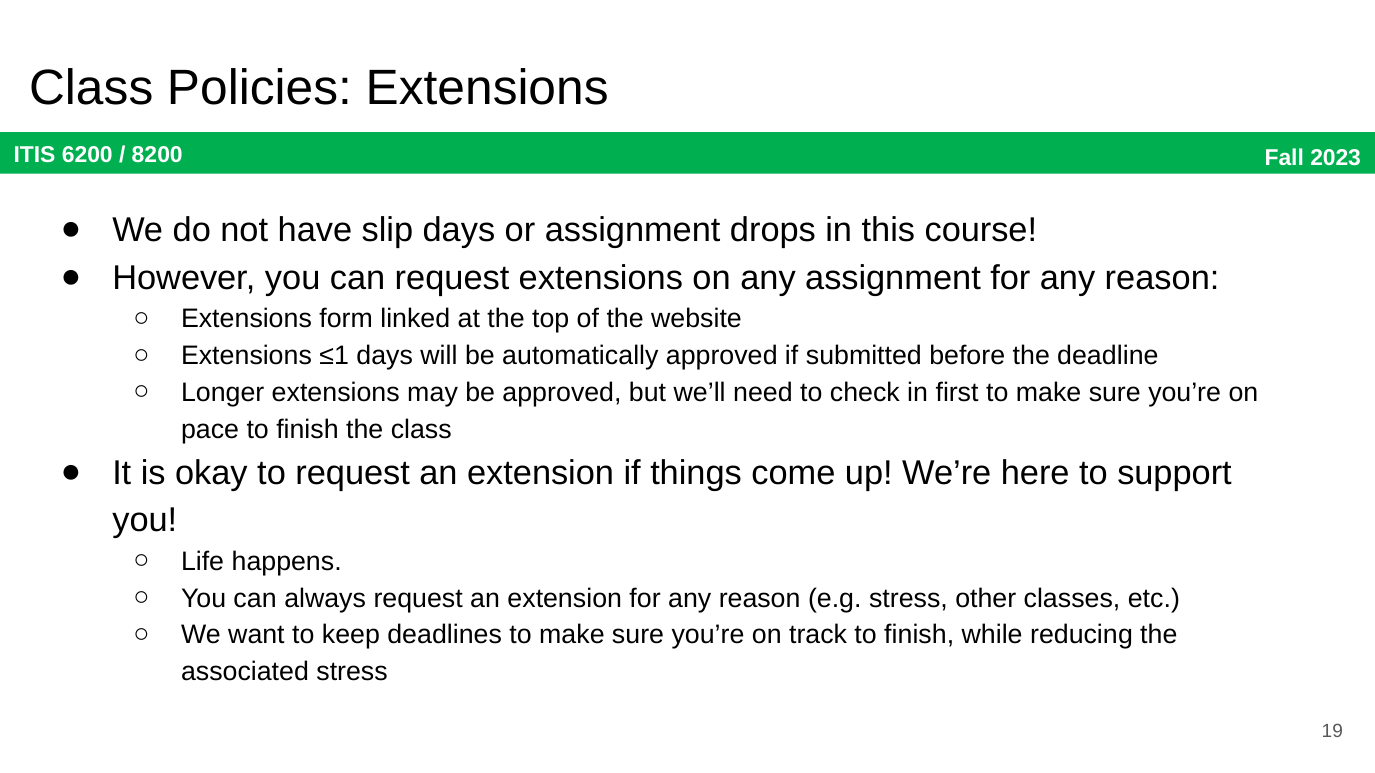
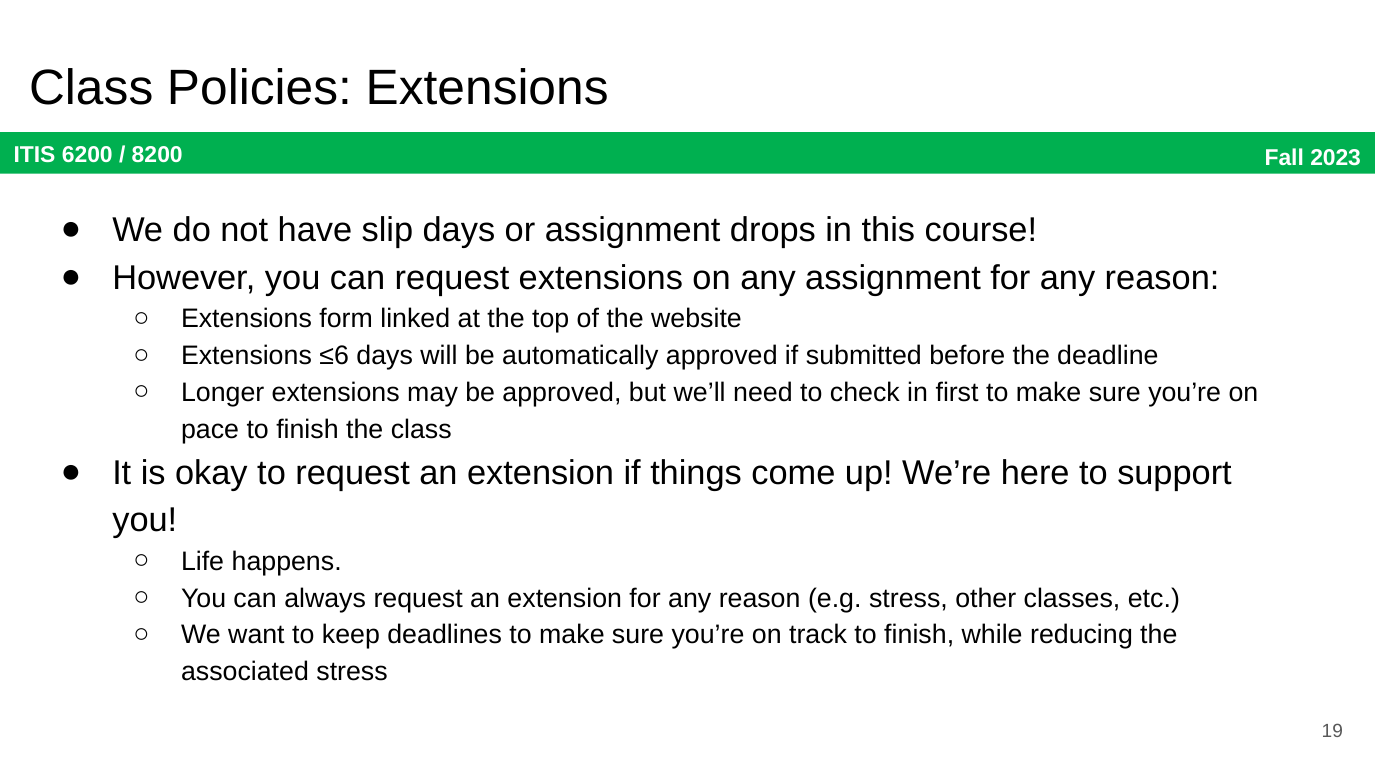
≤1: ≤1 -> ≤6 (334, 356)
